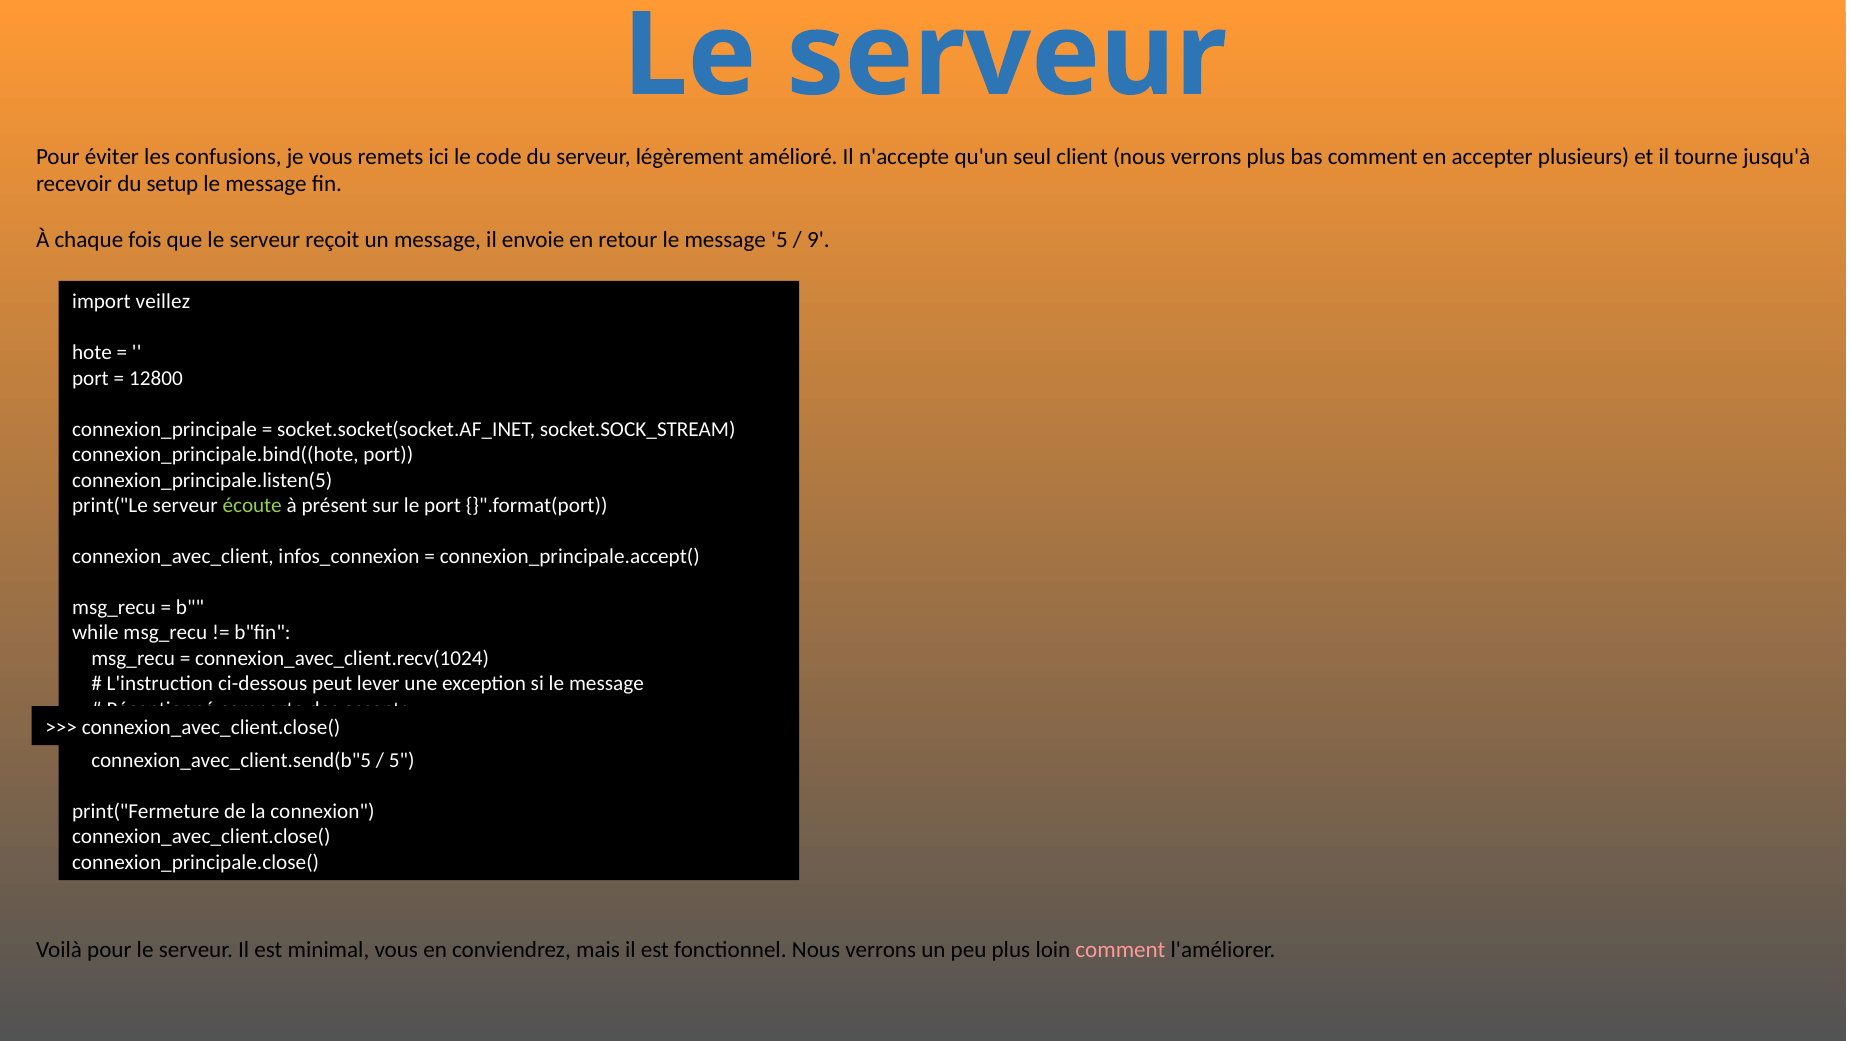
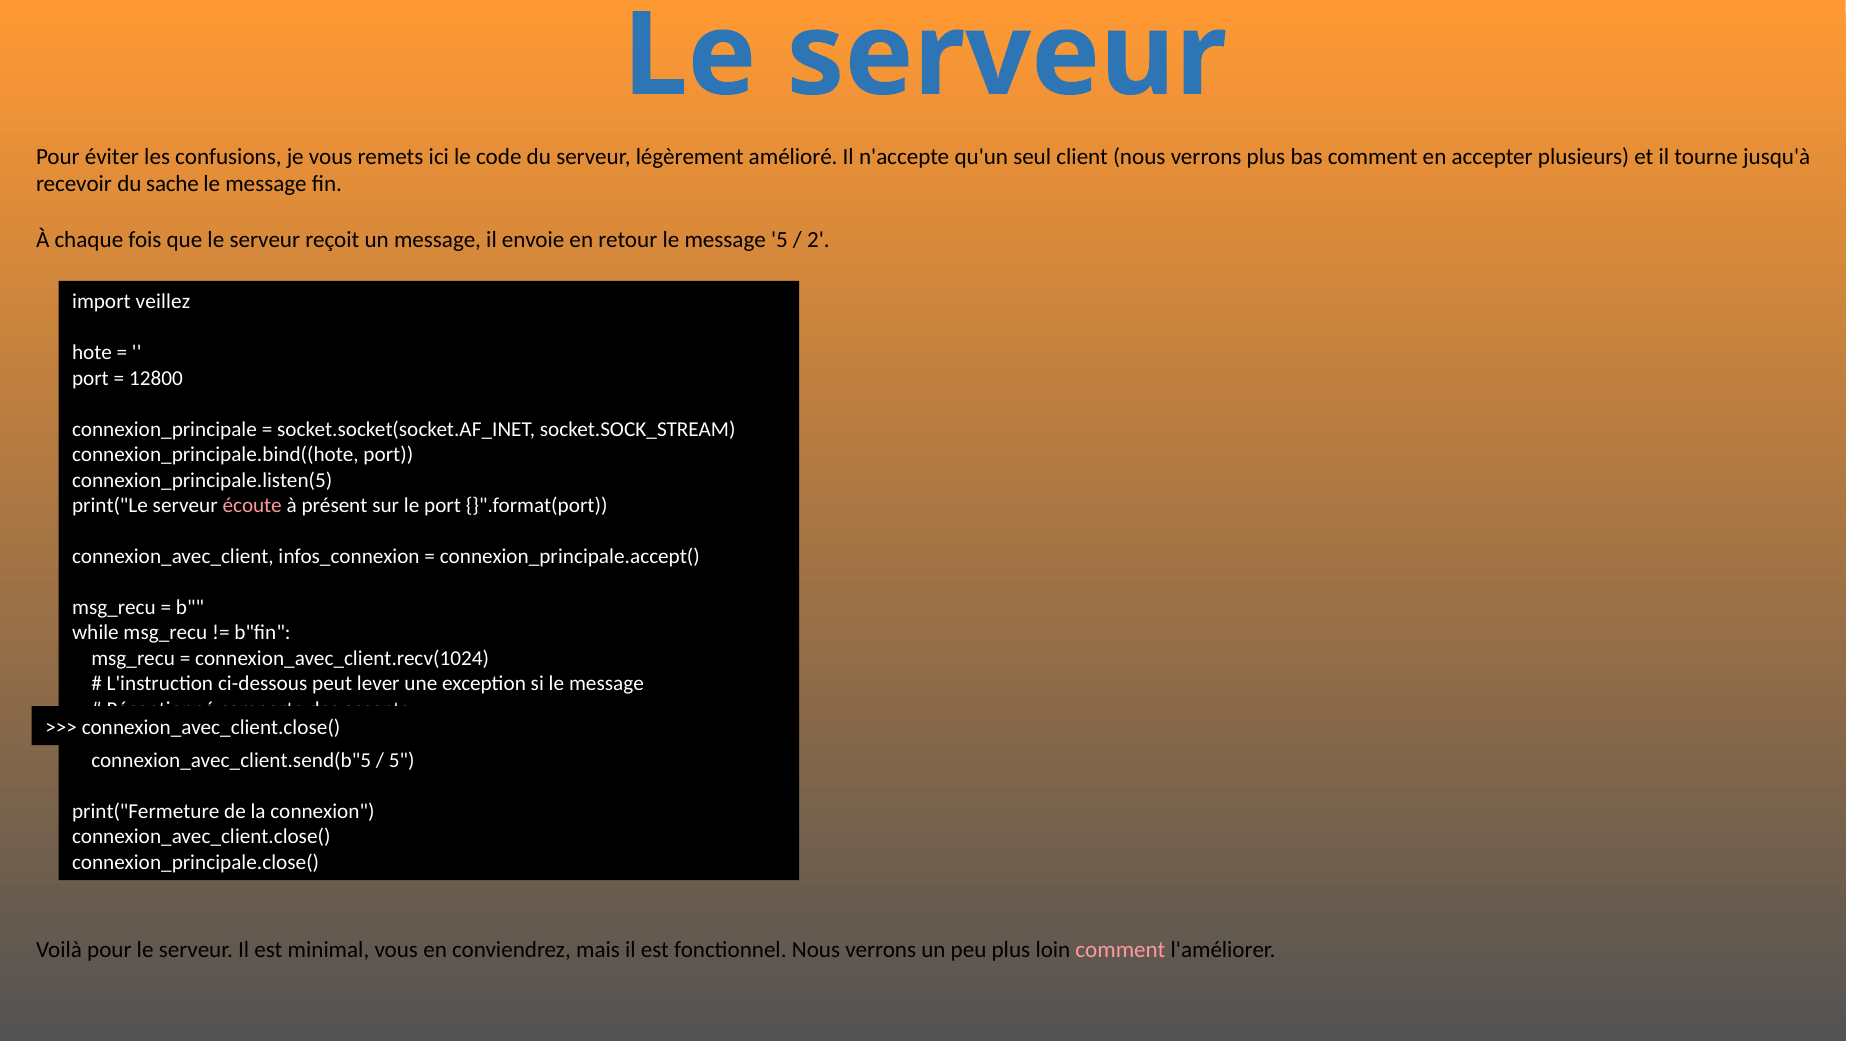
setup: setup -> sache (173, 184)
9: 9 -> 2 (818, 240)
écoute colour: light green -> pink (252, 505)
